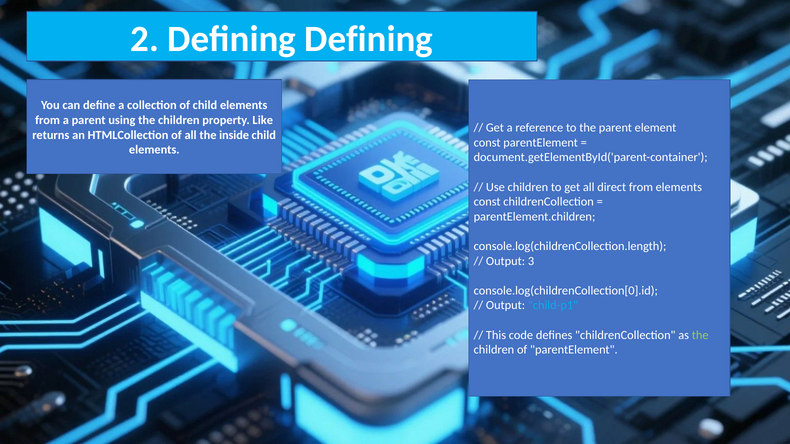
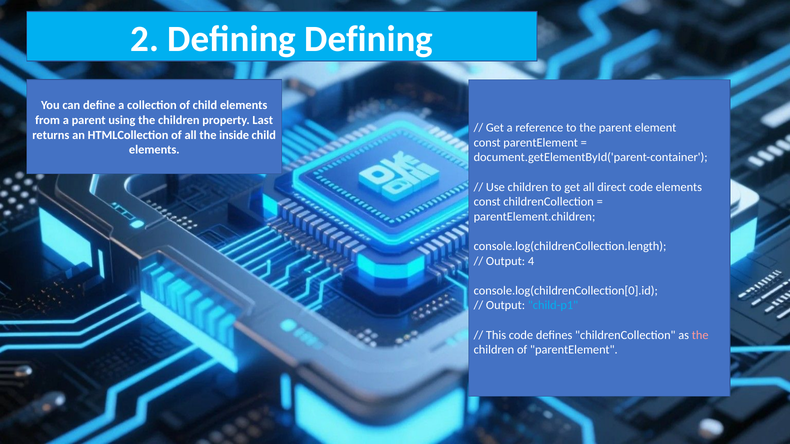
Like: Like -> Last (263, 120)
direct from: from -> code (641, 187)
3: 3 -> 4 (531, 261)
the colour: light green -> pink (700, 335)
